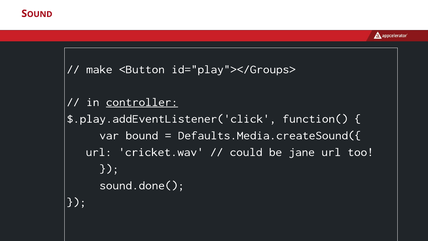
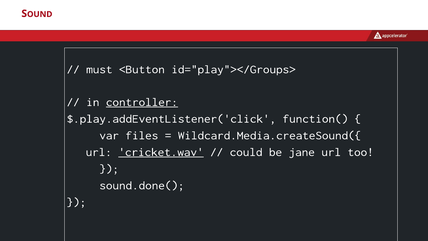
make: make -> must (99, 69)
bound: bound -> files (142, 135)
Defaults.Media.createSound({: Defaults.Media.createSound({ -> Wildcard.Media.createSound({ (270, 135)
cricket.wav underline: none -> present (161, 152)
